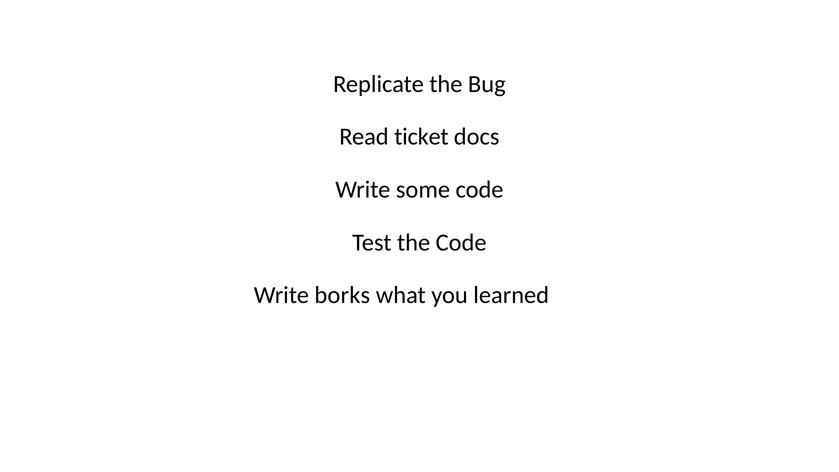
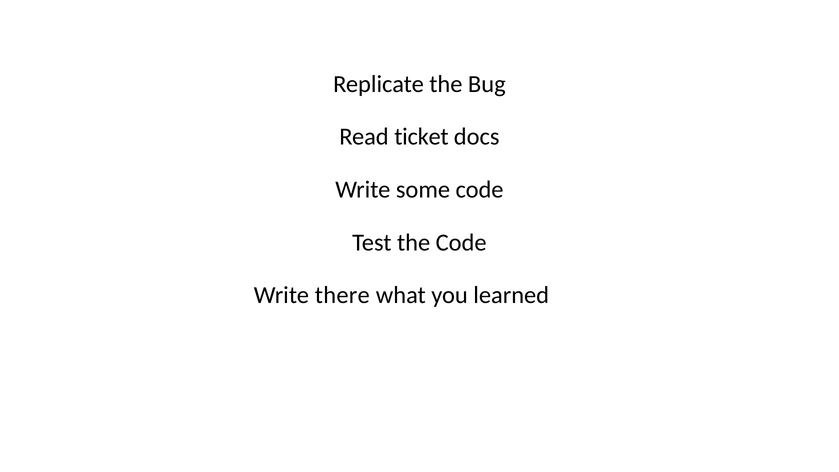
borks: borks -> there (342, 295)
